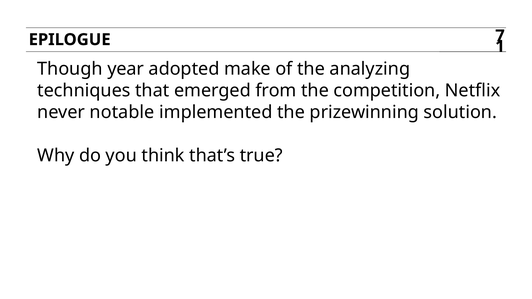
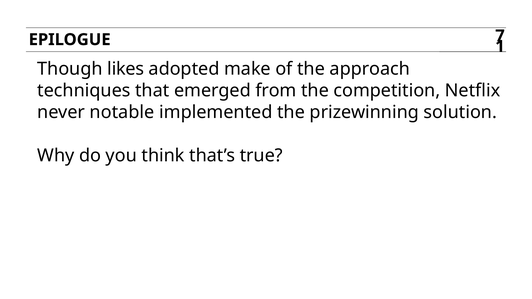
year: year -> likes (126, 69)
analyzing: analyzing -> approach (370, 69)
